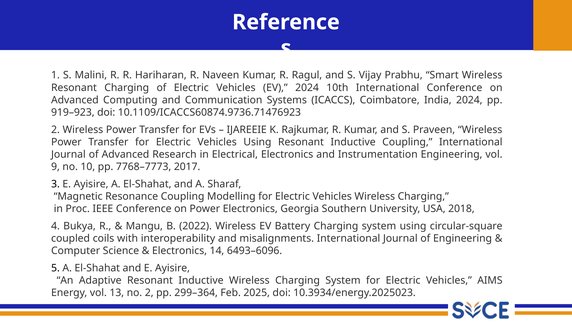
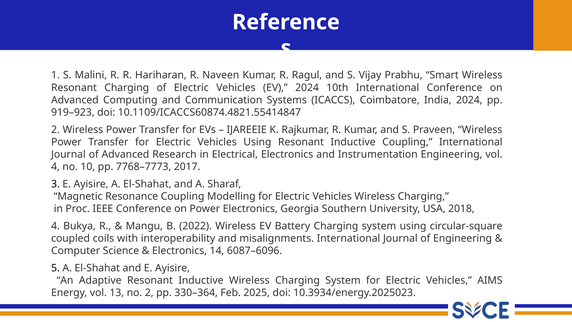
10.1109/ICACCS60874.9736.71476923: 10.1109/ICACCS60874.9736.71476923 -> 10.1109/ICACCS60874.4821.55414847 (209, 112)
9: 9 -> 4 (55, 167)
6493–6096: 6493–6096 -> 6087–6096 (255, 251)
299–364: 299–364 -> 330–364 (196, 293)
